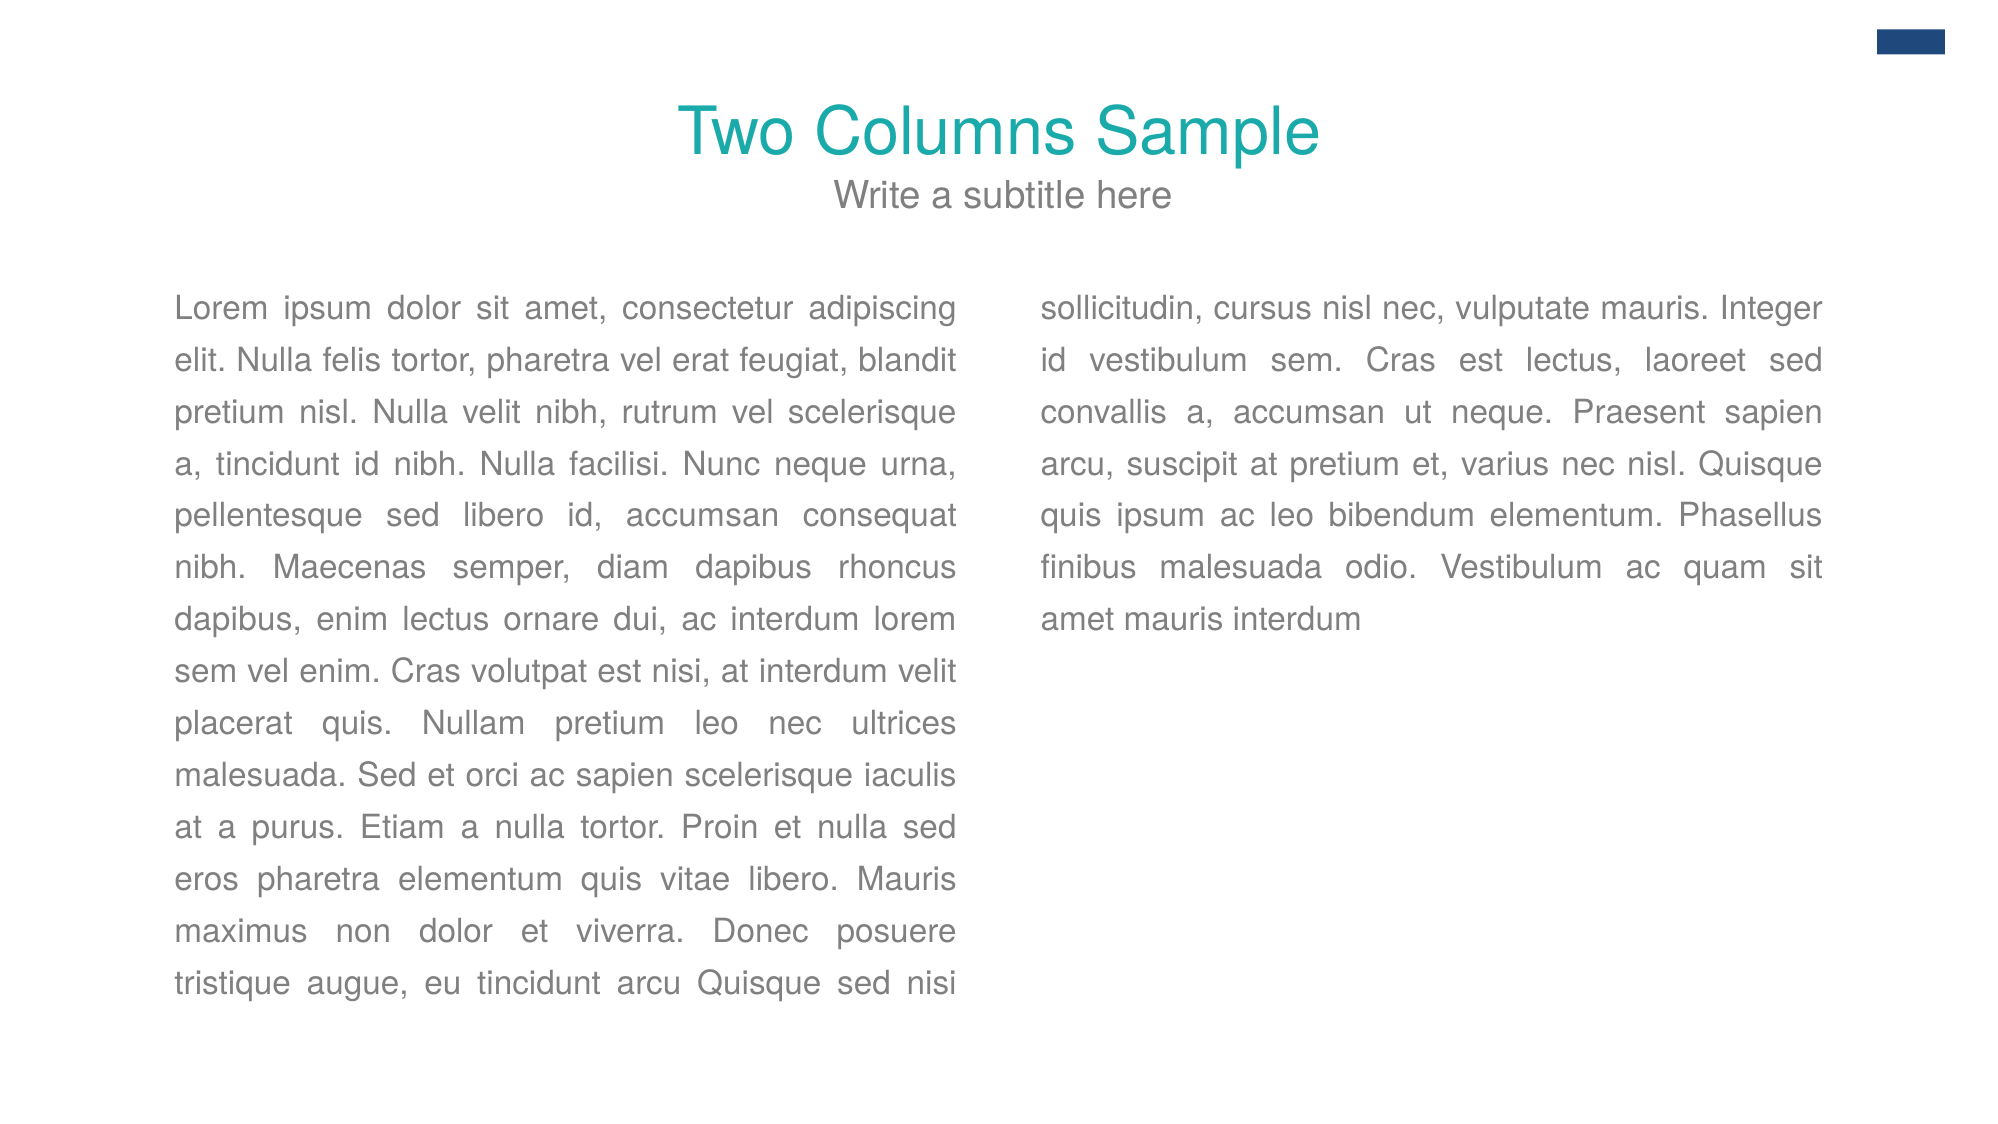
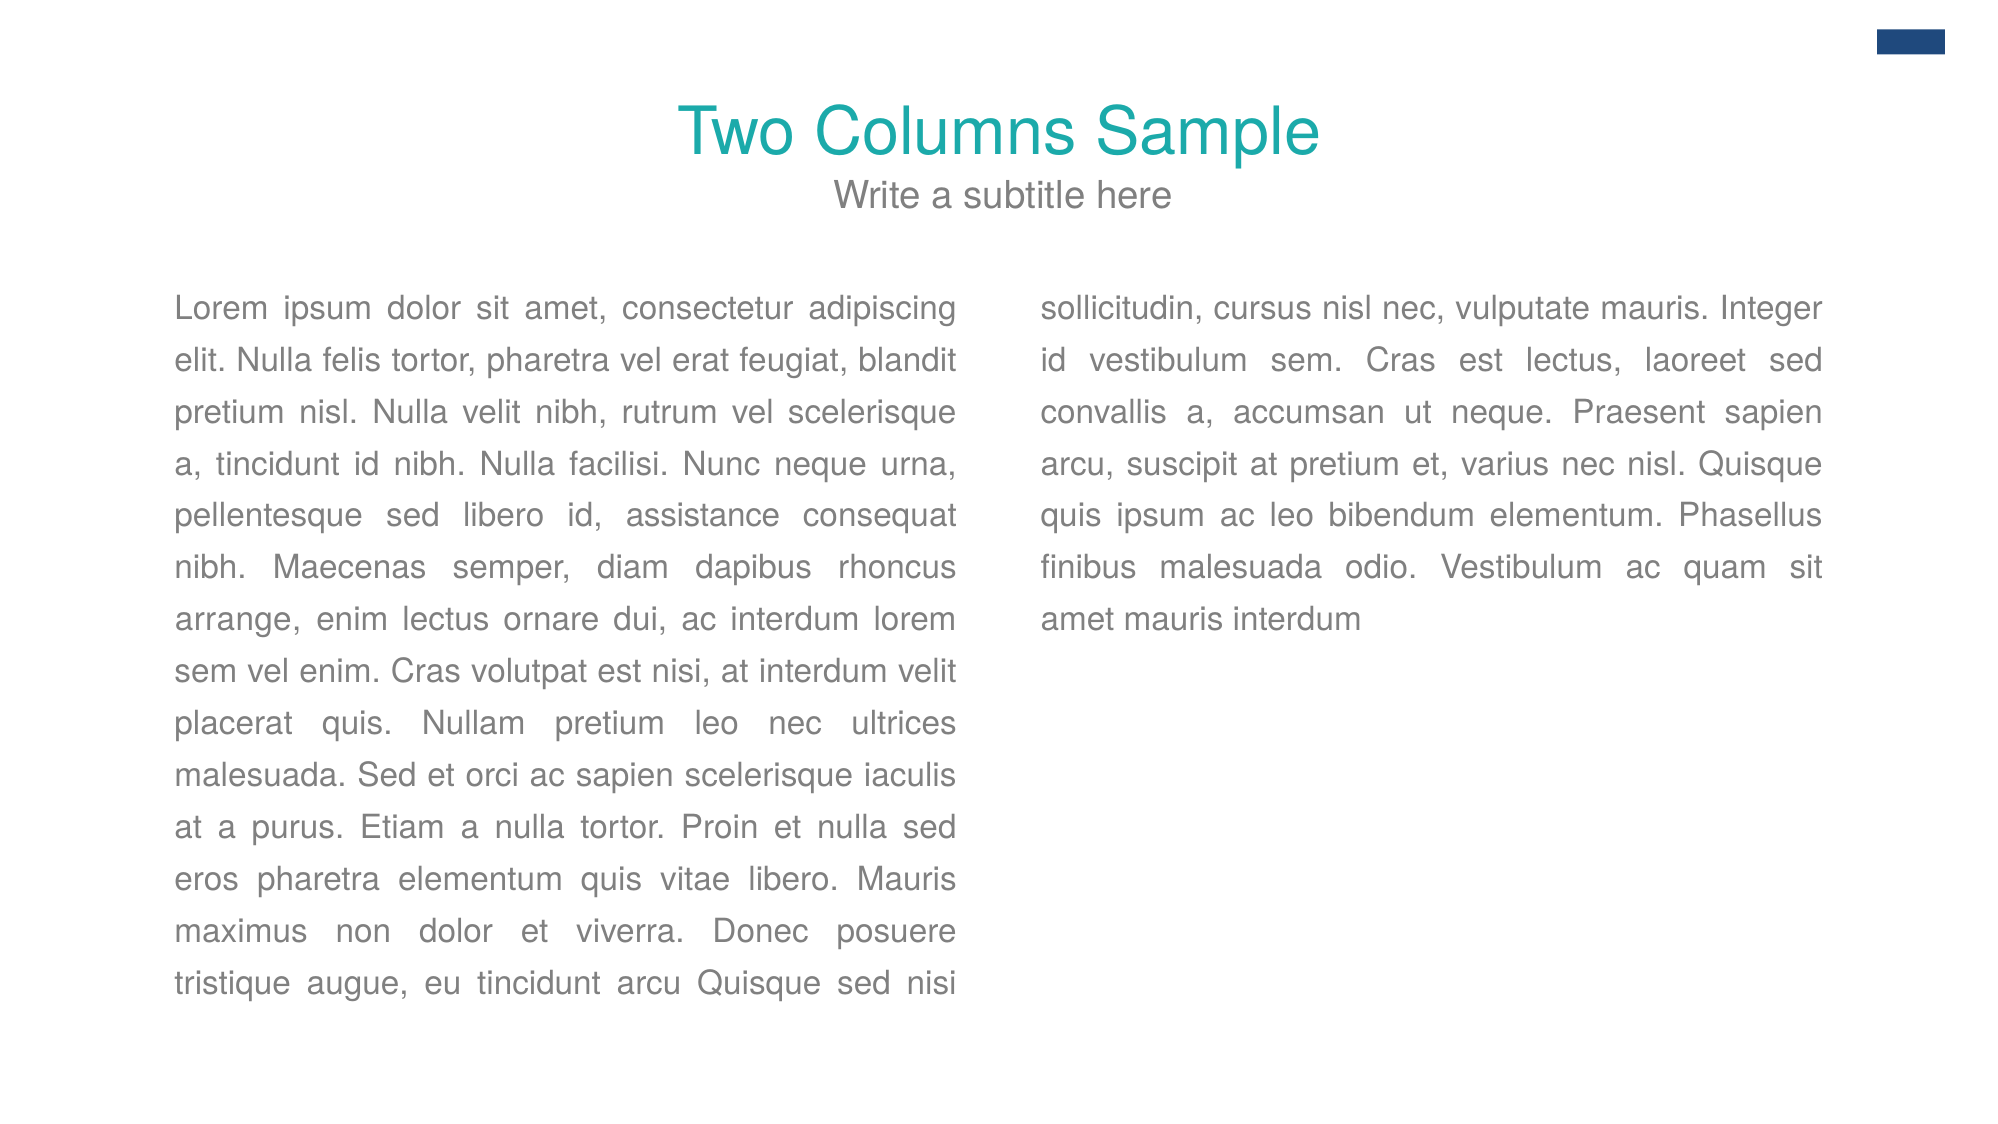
id accumsan: accumsan -> assistance (703, 516)
dapibus: dapibus -> arrange (238, 620)
